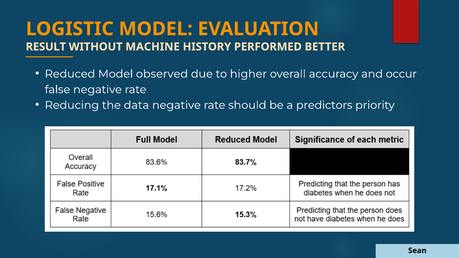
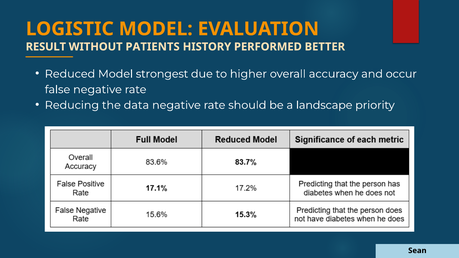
MACHINE: MACHINE -> PATIENTS (153, 47)
observed: observed -> strongest (162, 74)
predictors: predictors -> landscape (324, 105)
